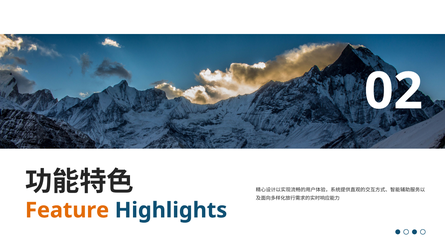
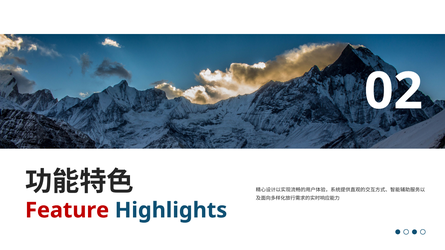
Feature colour: orange -> red (67, 210)
